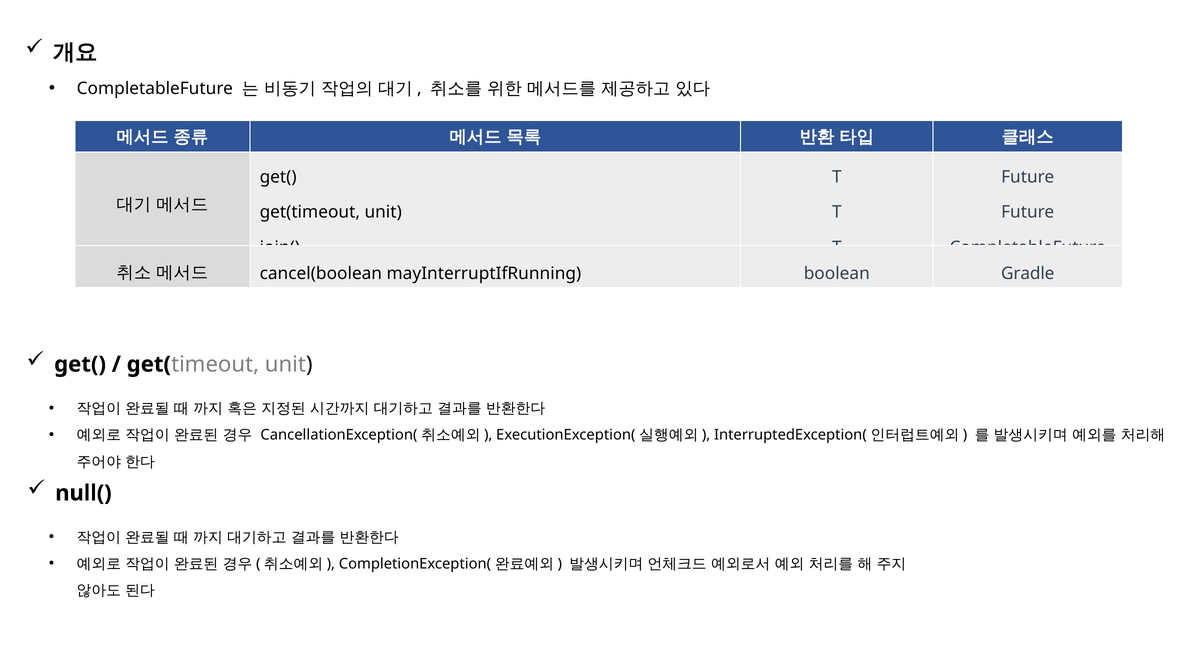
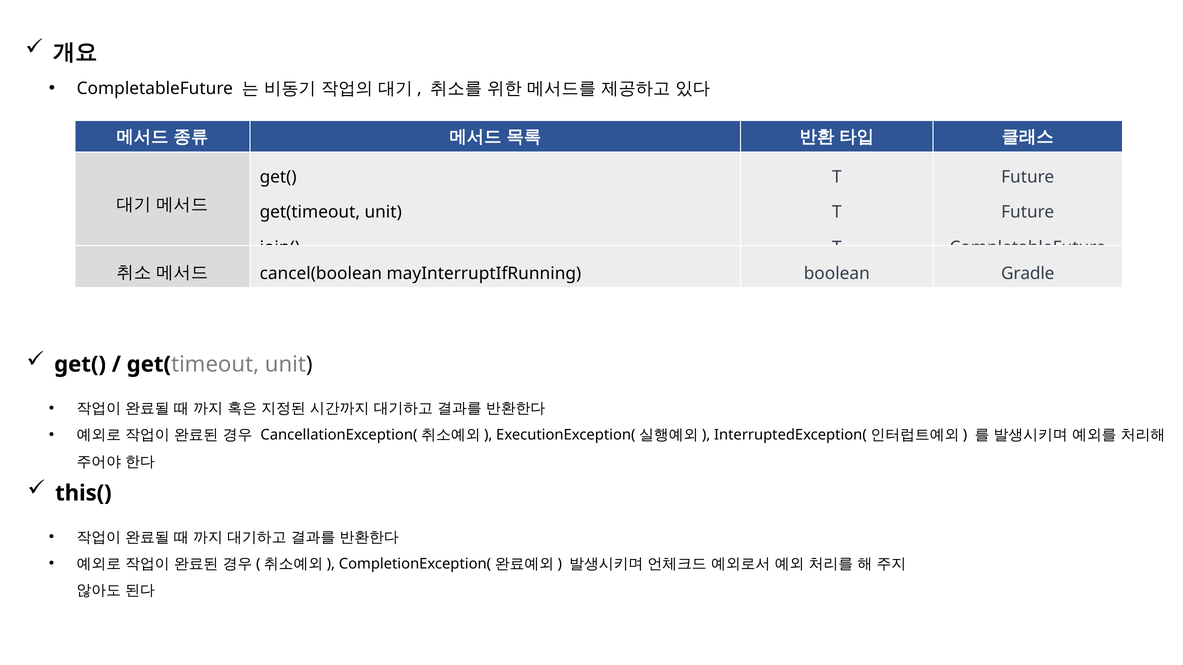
null(: null( -> this( (83, 493)
